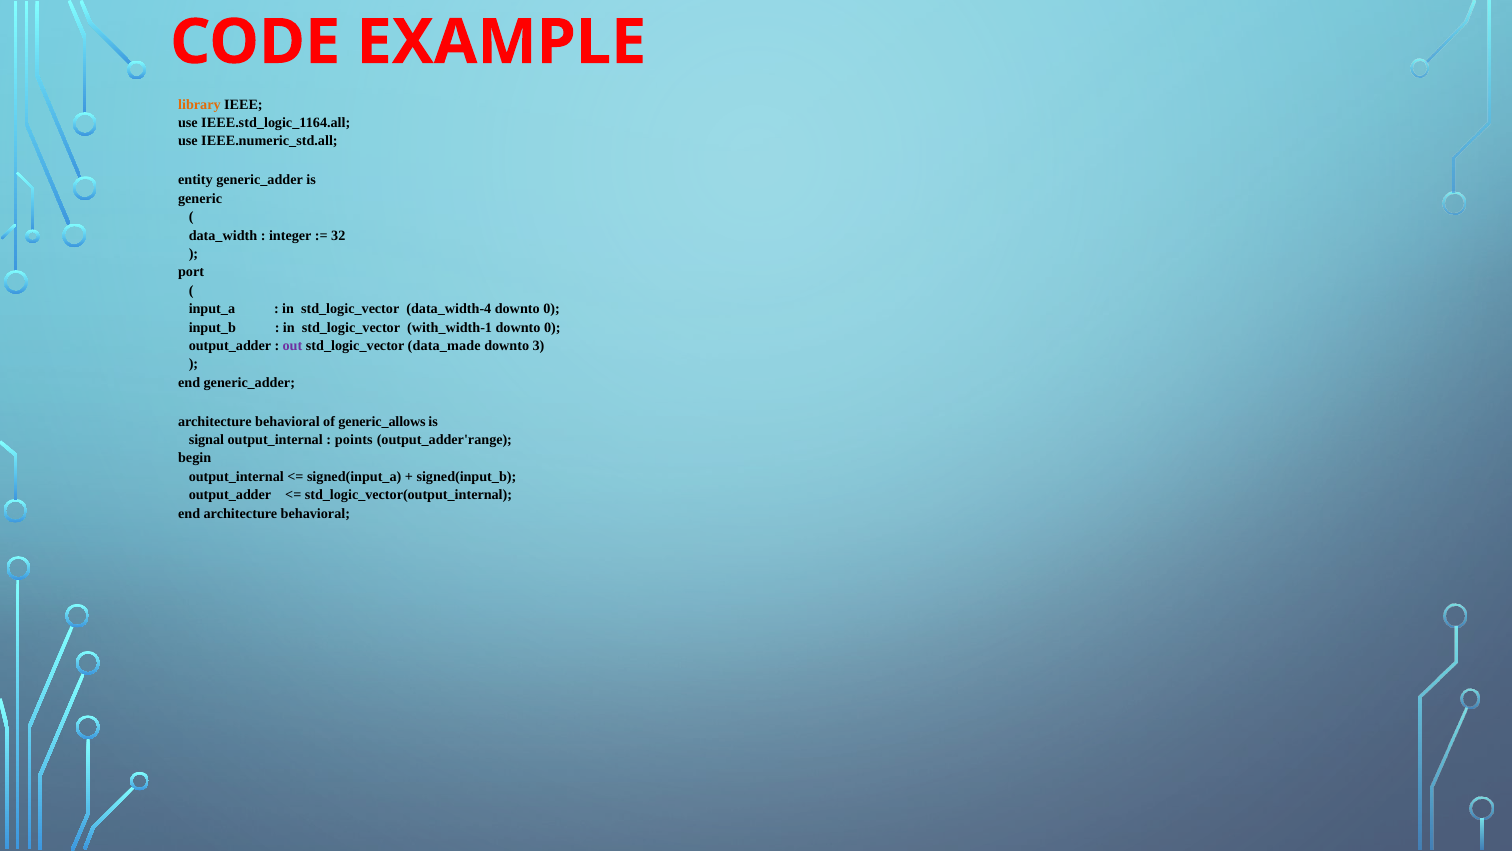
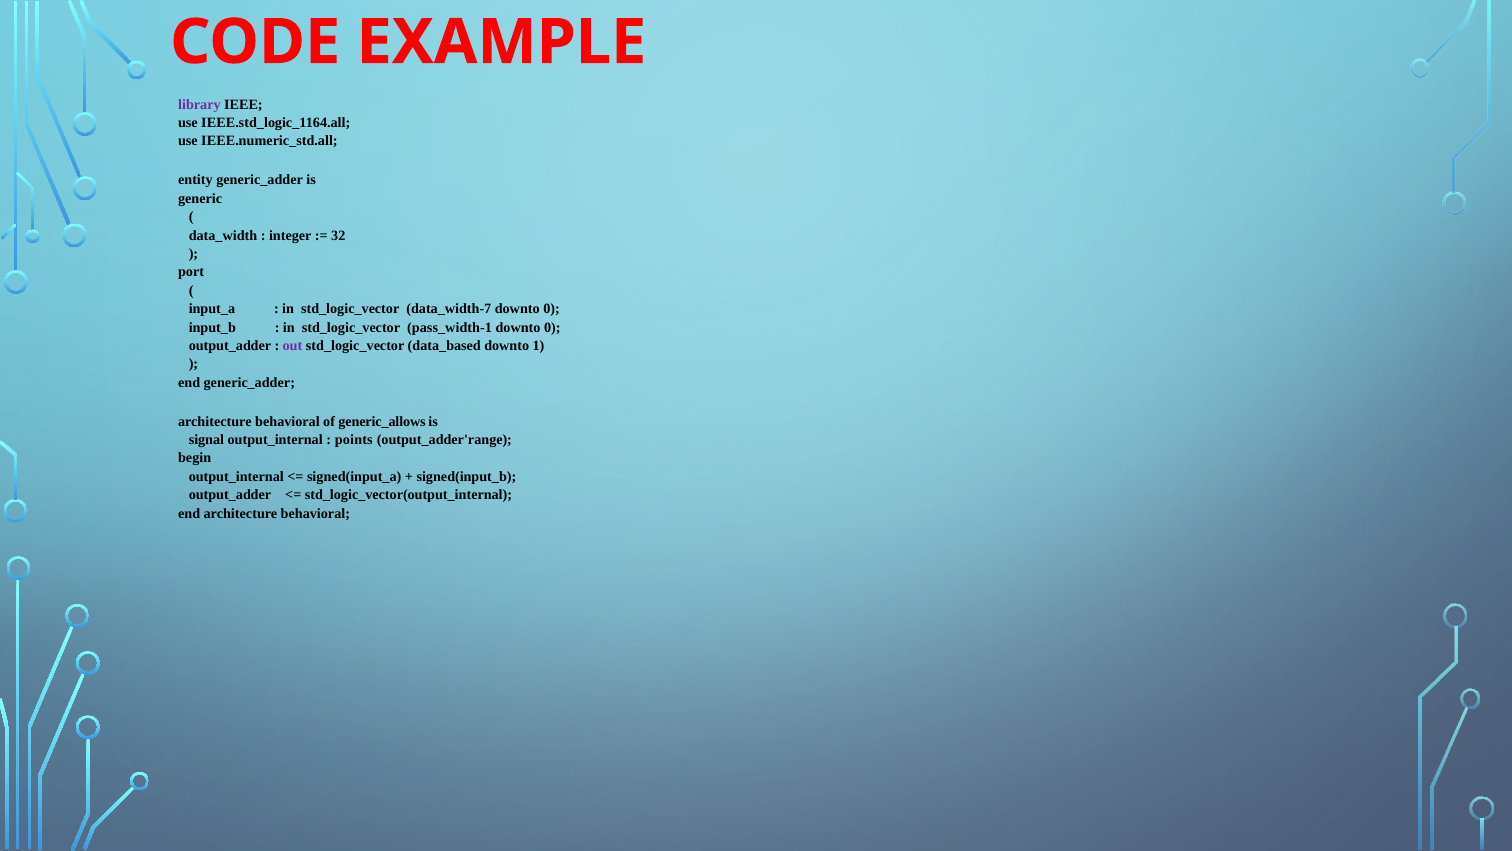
library colour: orange -> purple (199, 104)
data_width-4: data_width-4 -> data_width-7 (449, 309)
with_width-1: with_width-1 -> pass_width-1 (450, 327)
data_made: data_made -> data_based (444, 346)
3: 3 -> 1 (539, 346)
